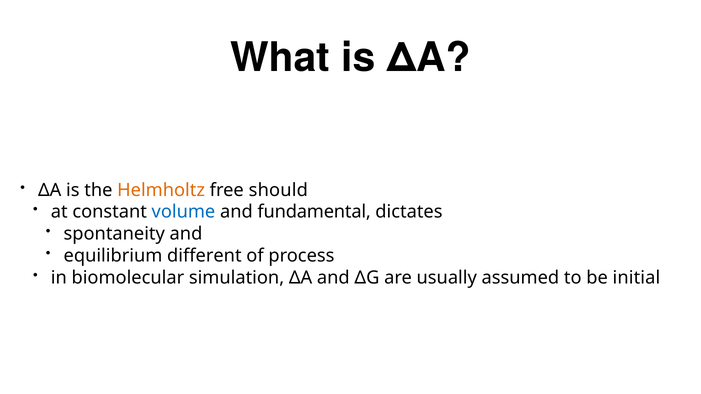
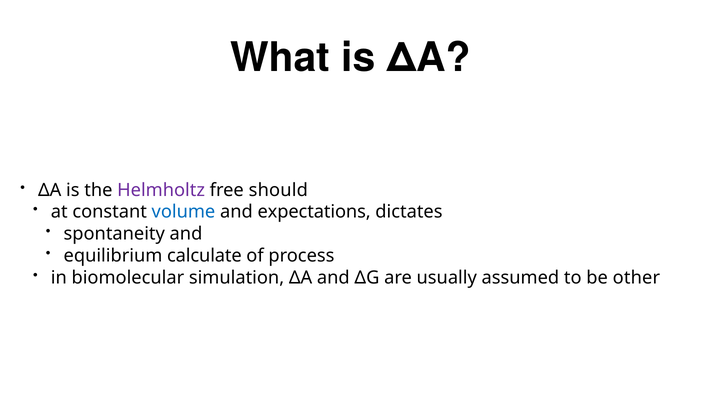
Helmholtz colour: orange -> purple (161, 190)
fundamental: fundamental -> expectations (314, 212)
different: different -> calculate (204, 256)
initial: initial -> other (636, 278)
